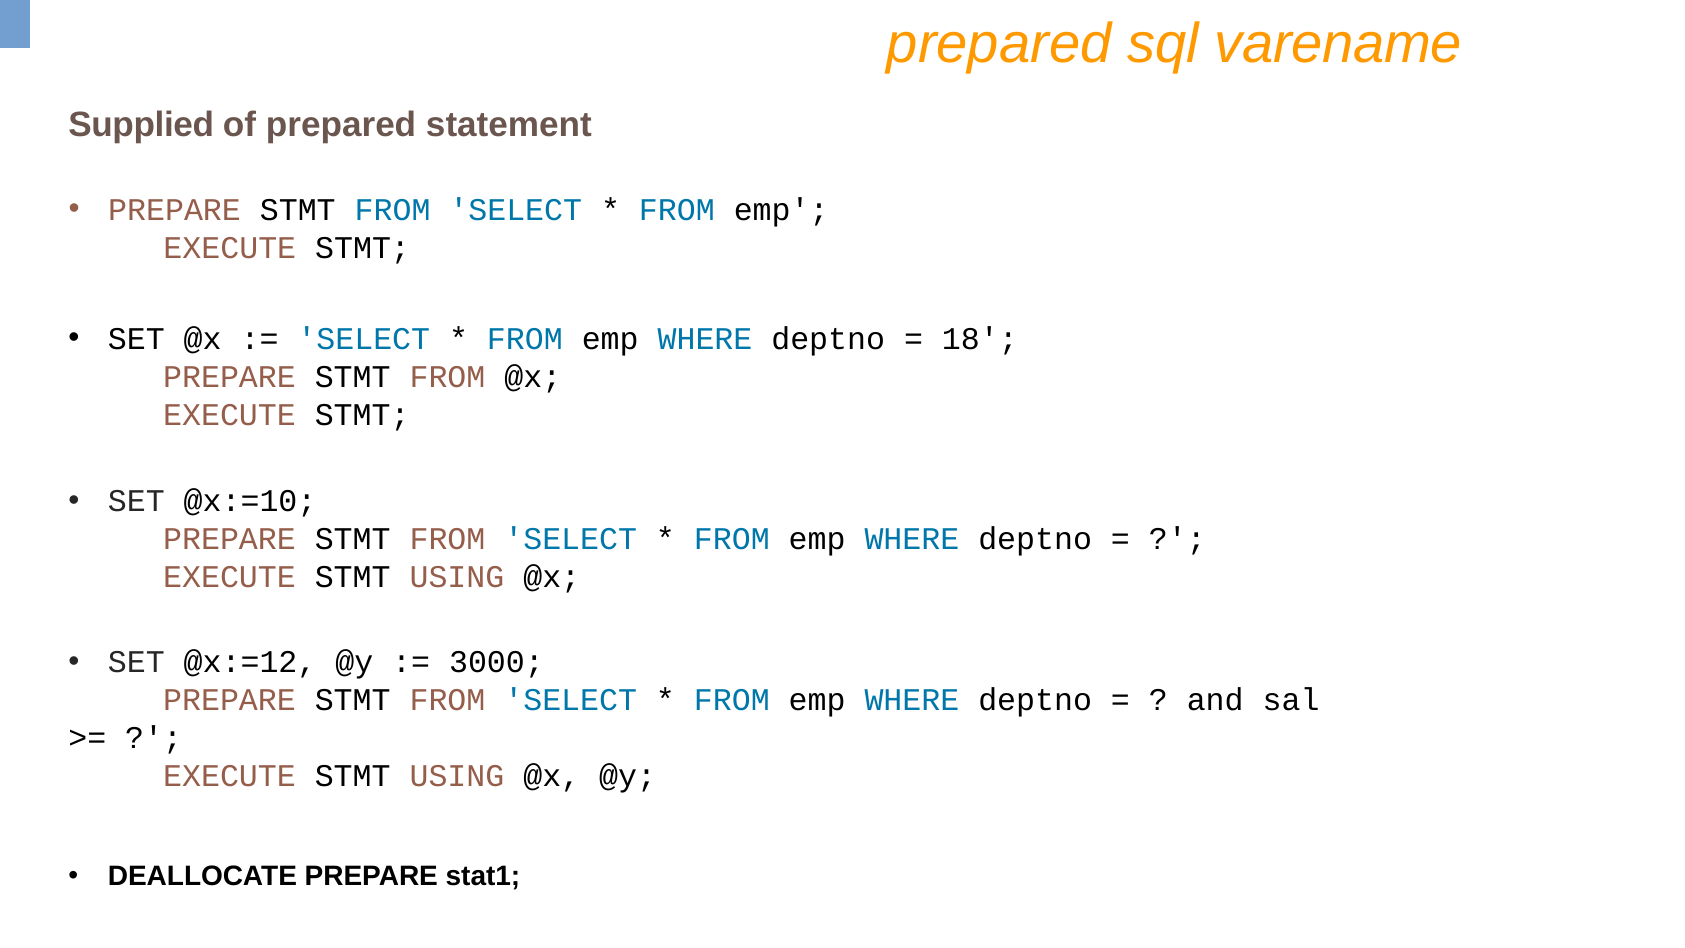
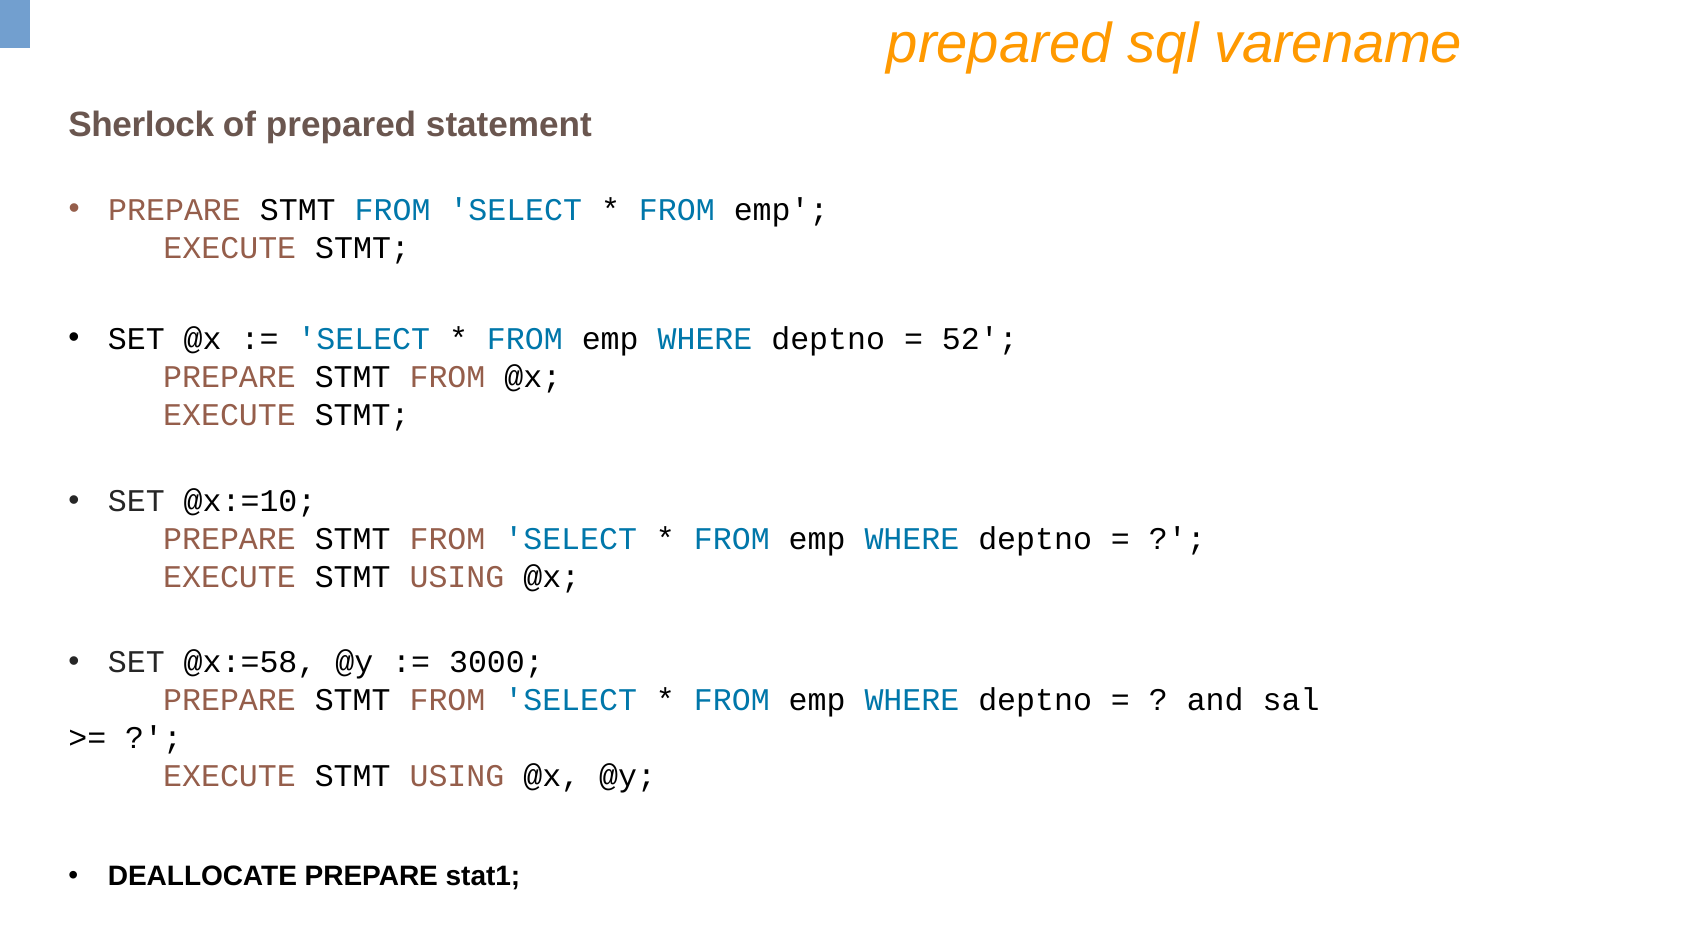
Supplied: Supplied -> Sherlock (141, 125)
18: 18 -> 52 (980, 339)
@x:=12: @x:=12 -> @x:=58 (250, 662)
